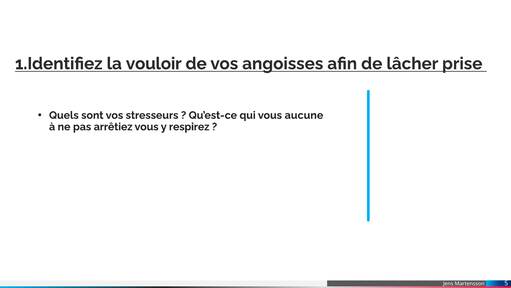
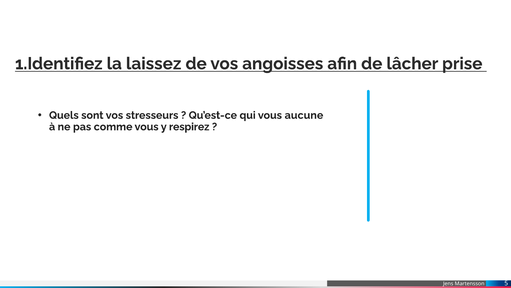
vouloir: vouloir -> laissez (154, 64)
arrêtiez: arrêtiez -> comme (113, 127)
